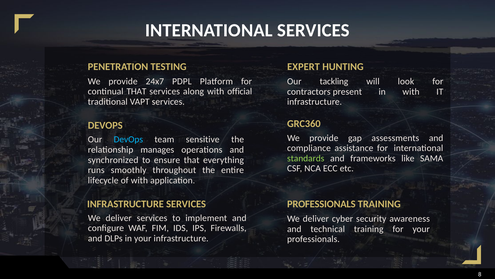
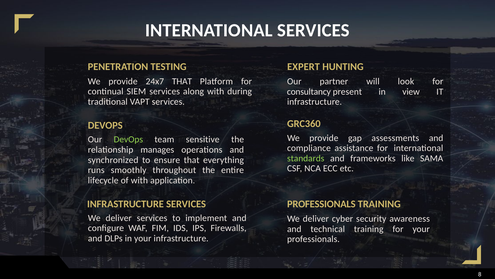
24x7 PDPL: PDPL -> THAT (182, 81)
tackling: tackling -> partner (334, 81)
continual THAT: THAT -> SIEM (136, 91)
official: official -> during (240, 91)
contractors: contractors -> consultancy (309, 92)
in with: with -> view (411, 92)
DevOps colour: light blue -> light green (128, 139)
